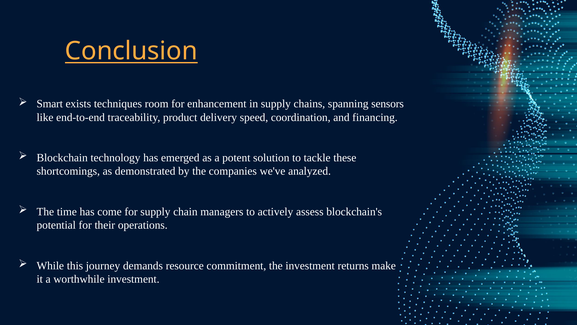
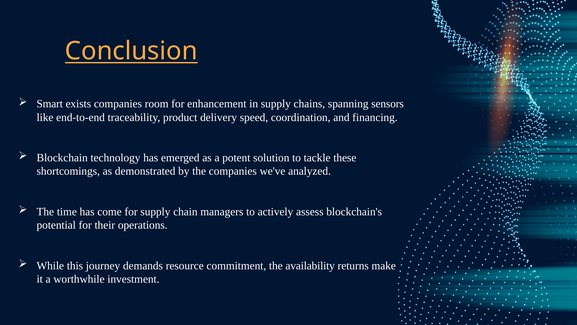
exists techniques: techniques -> companies (118, 104)
the investment: investment -> availability (310, 265)
